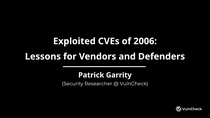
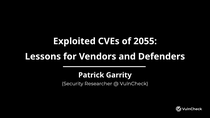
2006: 2006 -> 2055 (145, 41)
